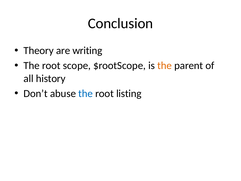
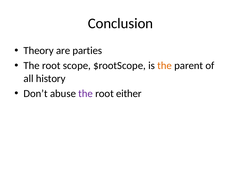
writing: writing -> parties (87, 51)
the colour: blue -> purple (86, 93)
listing: listing -> either (129, 93)
